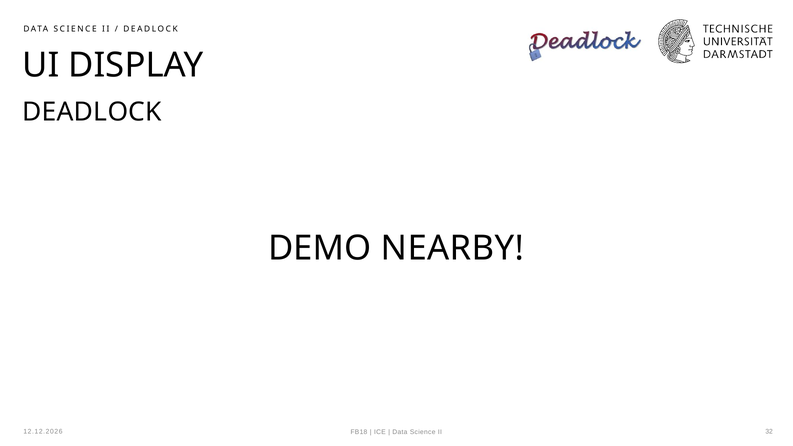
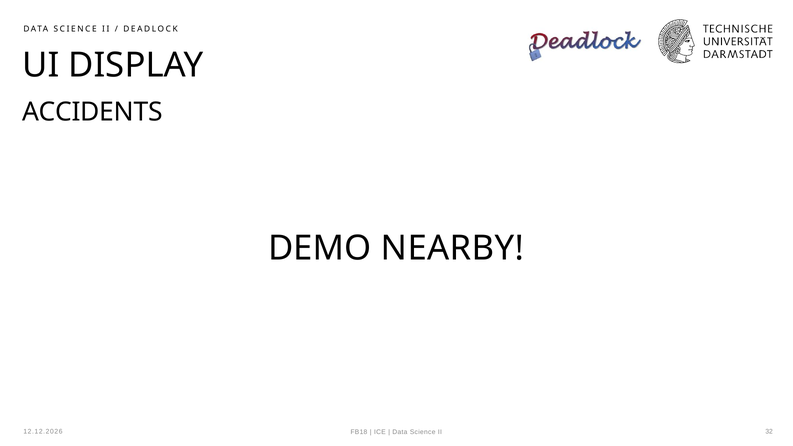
DEADLOCK: DEADLOCK -> ACCIDENTS (92, 112)
